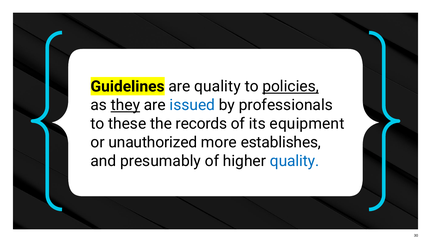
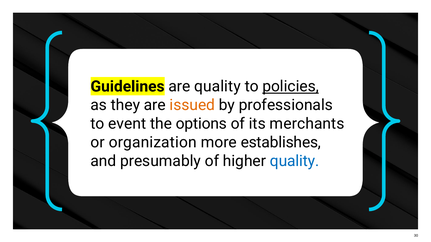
they underline: present -> none (125, 105)
issued colour: blue -> orange (192, 105)
these: these -> event (127, 124)
records: records -> options (201, 124)
equipment: equipment -> merchants (307, 124)
unauthorized: unauthorized -> organization (153, 143)
